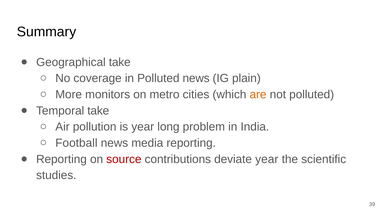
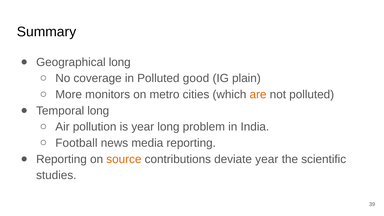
Geographical take: take -> long (120, 62)
Polluted news: news -> good (196, 78)
Temporal take: take -> long (98, 111)
source colour: red -> orange (124, 159)
